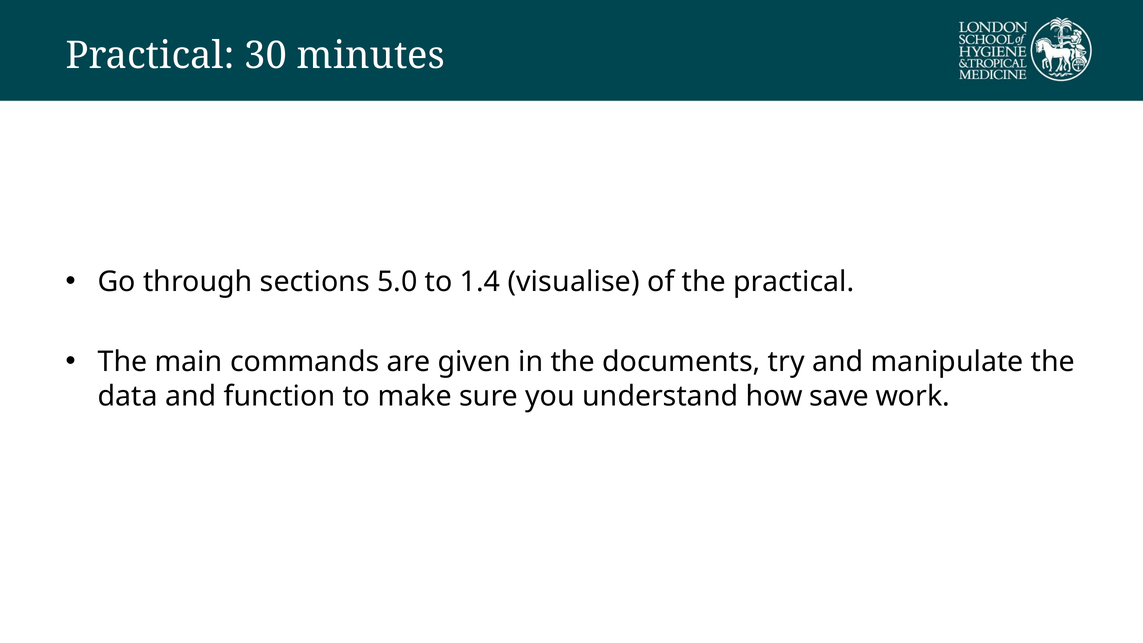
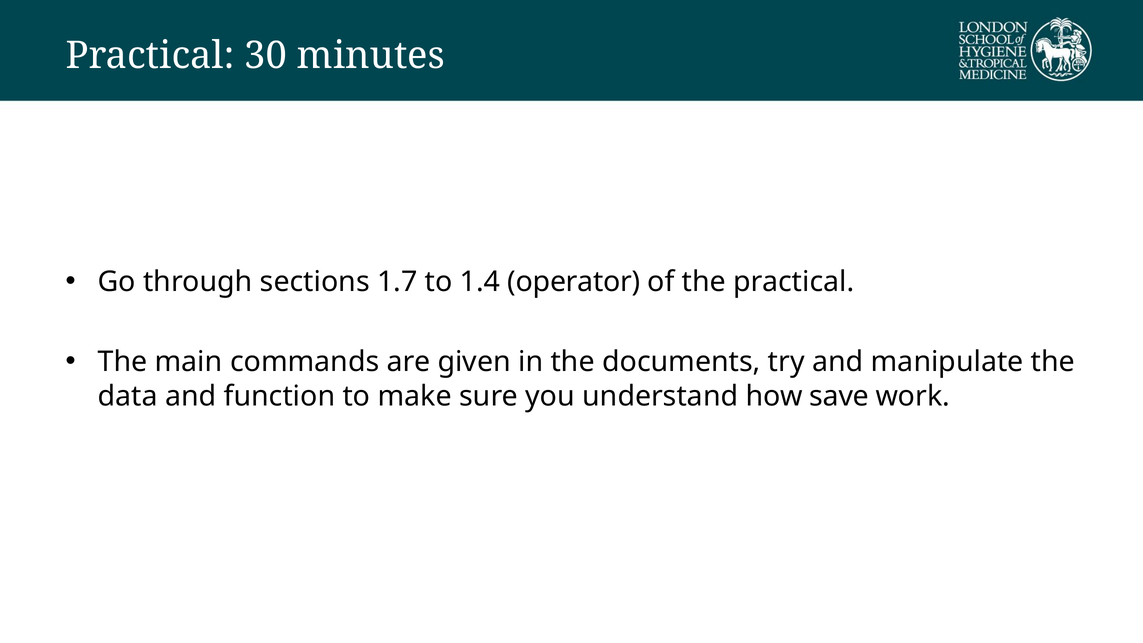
5.0: 5.0 -> 1.7 (397, 282)
visualise: visualise -> operator (574, 282)
